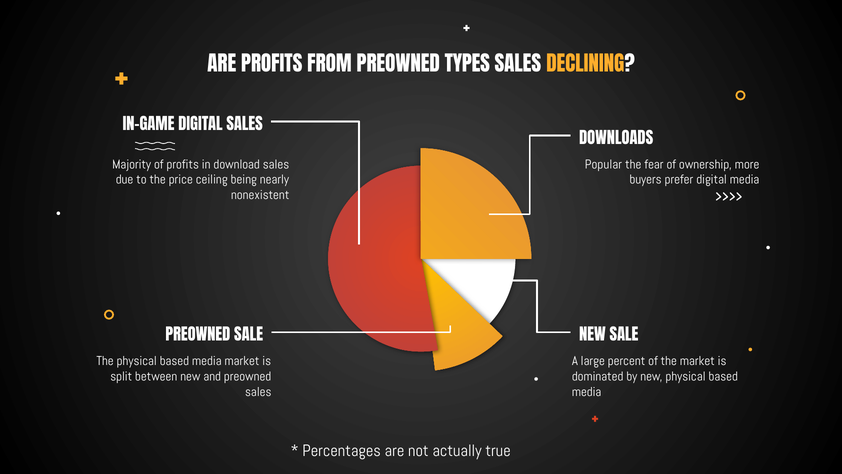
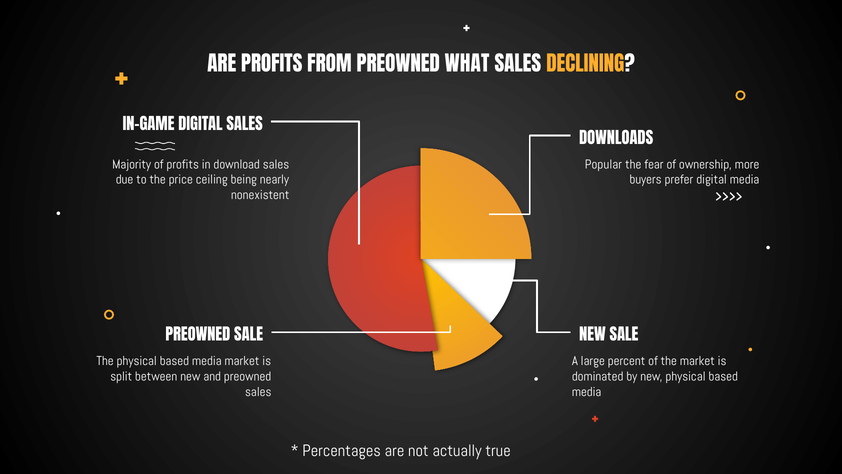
TYPES: TYPES -> WHAT (467, 65)
